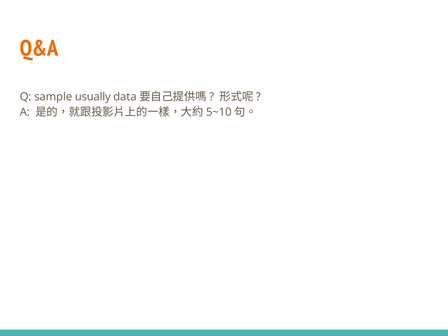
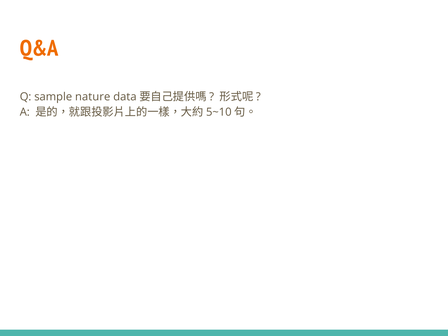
usually: usually -> nature (93, 97)
